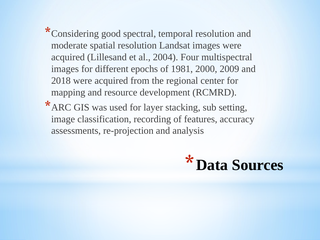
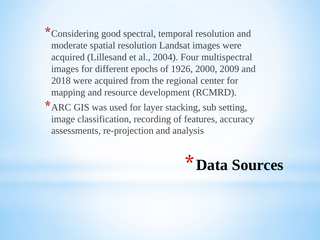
1981: 1981 -> 1926 (182, 69)
